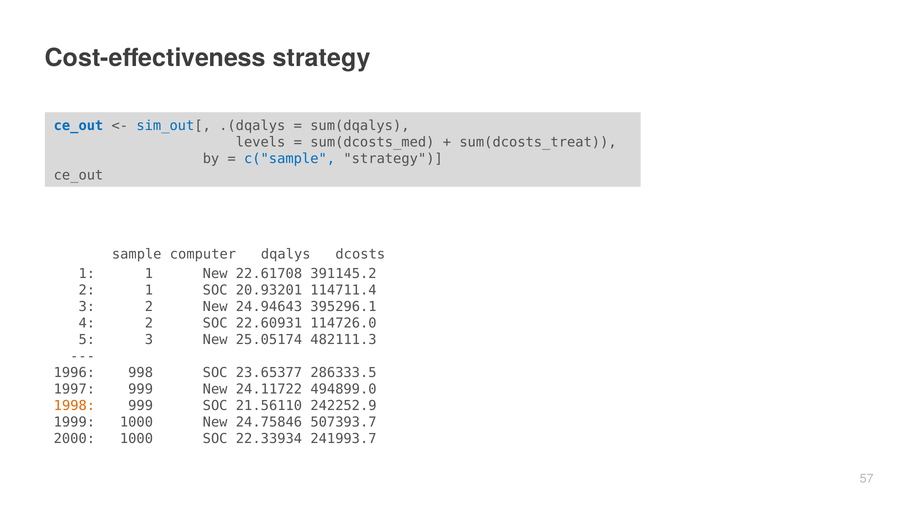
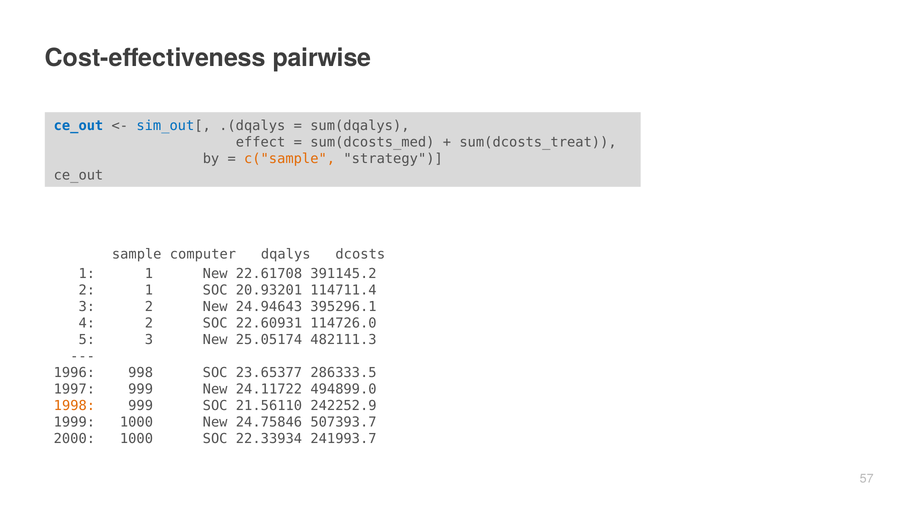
Cost-effectiveness strategy: strategy -> pairwise (322, 58)
levels: levels -> effect (261, 142)
c("sample colour: blue -> orange (290, 159)
